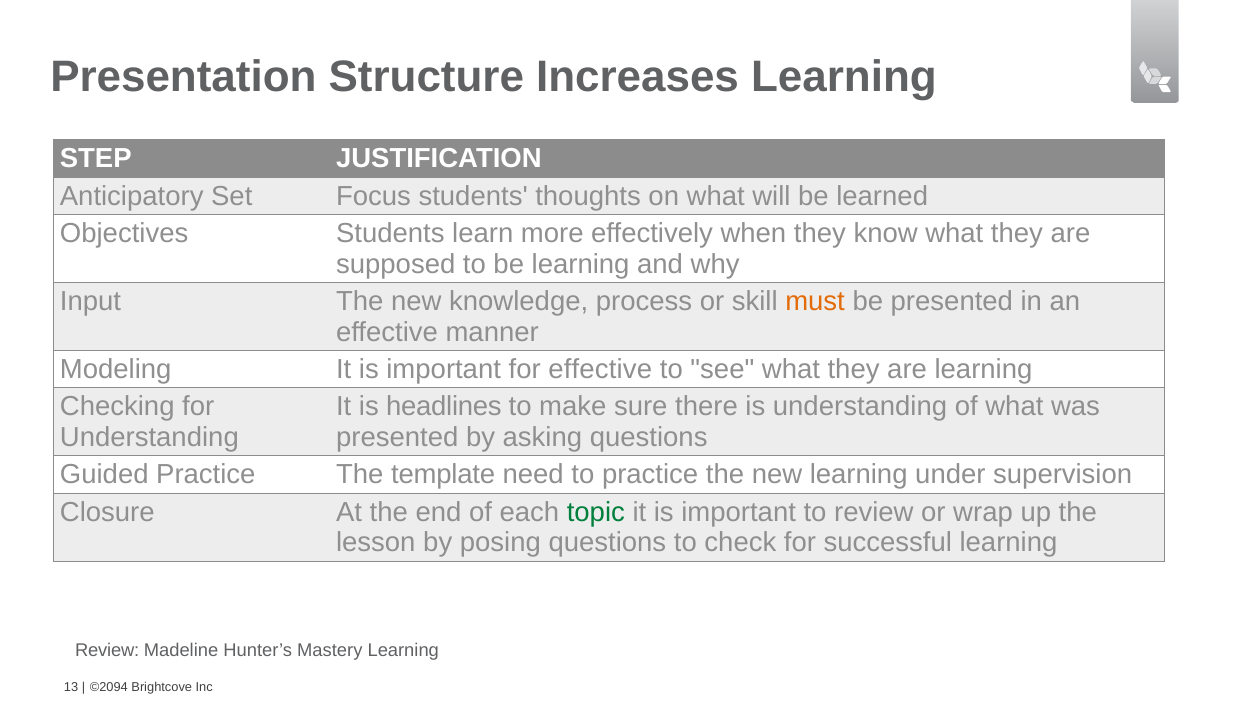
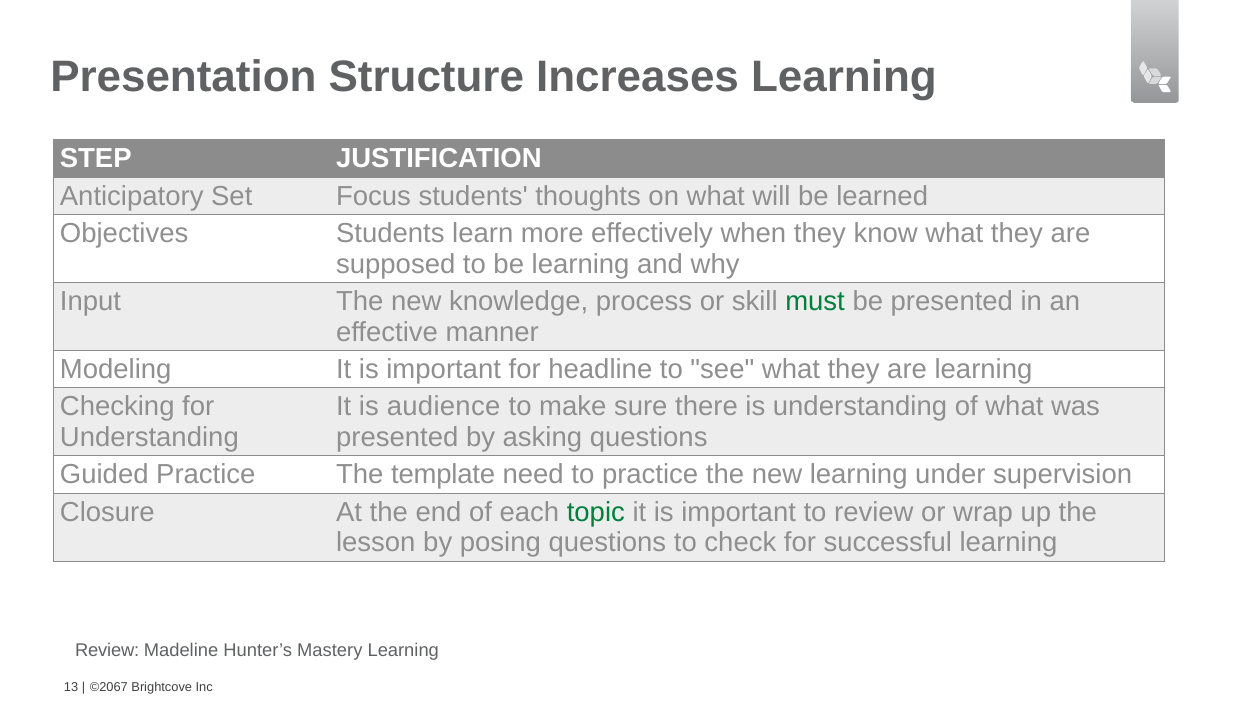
must colour: orange -> green (815, 301)
for effective: effective -> headline (600, 369)
headlines: headlines -> audience (444, 407)
©2094: ©2094 -> ©2067 (109, 687)
